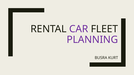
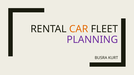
CAR colour: purple -> orange (79, 29)
